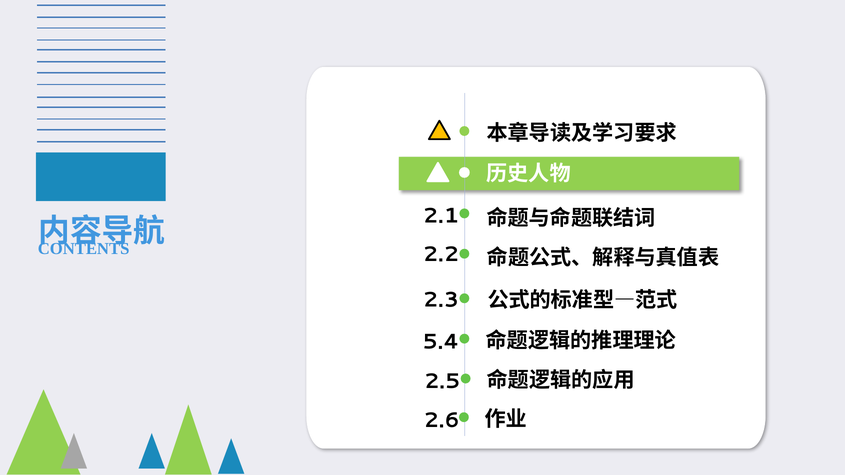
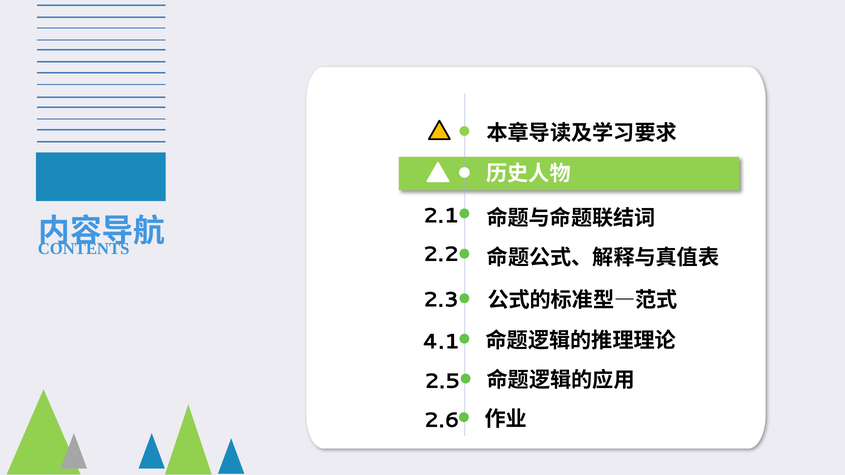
5.4: 5.4 -> 4.1 (441, 342)
